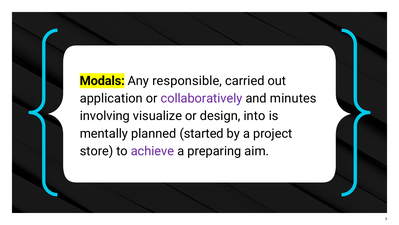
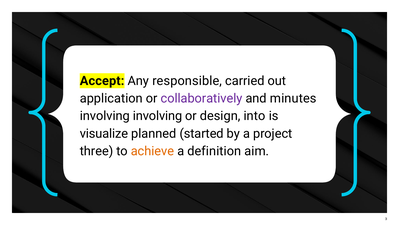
Modals: Modals -> Accept (102, 81)
involving visualize: visualize -> involving (158, 116)
mentally: mentally -> visualize (104, 133)
store: store -> three (97, 151)
achieve colour: purple -> orange (152, 151)
preparing: preparing -> definition (214, 151)
